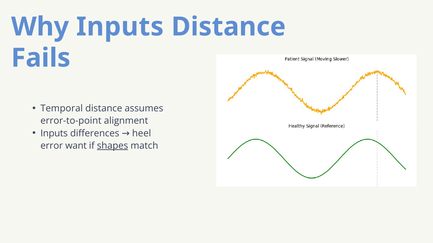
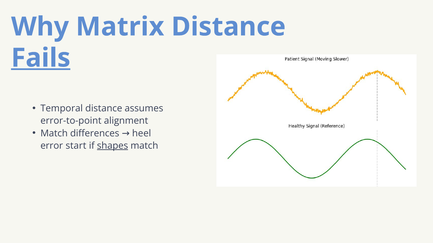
Why Inputs: Inputs -> Matrix (120, 27)
Fails underline: none -> present (41, 58)
Inputs: Inputs -> Match (54, 134)
want: want -> start (76, 146)
